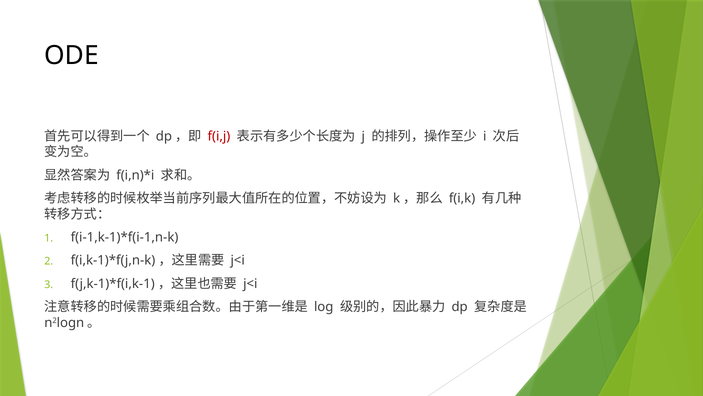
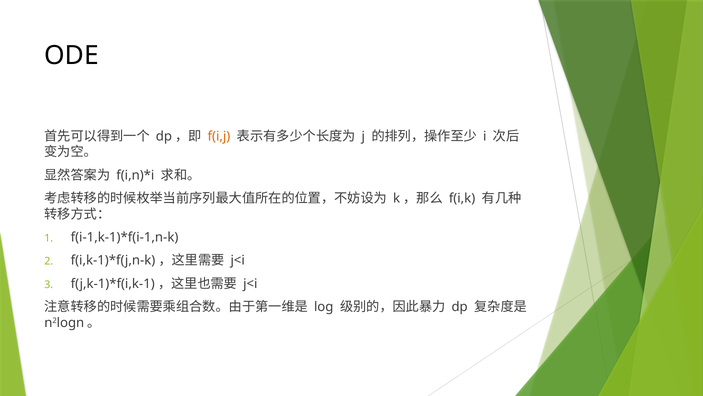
f(i,j colour: red -> orange (219, 136)
